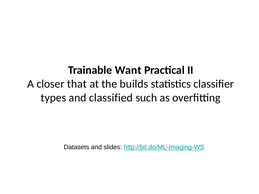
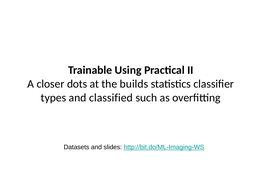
Want: Want -> Using (128, 70)
that: that -> dots (77, 84)
